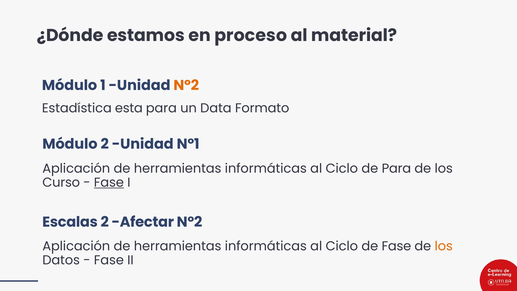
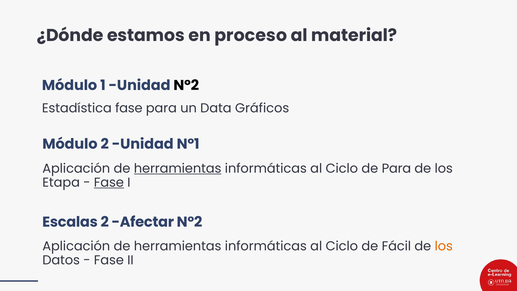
Nº2 colour: orange -> black (186, 85)
Estadística esta: esta -> fase (129, 108)
Formato: Formato -> Gráficos (262, 108)
herramientas underline: none -> present (178, 168)
Curso: Curso -> Etapa (61, 182)
de Fase: Fase -> Fácil (396, 246)
